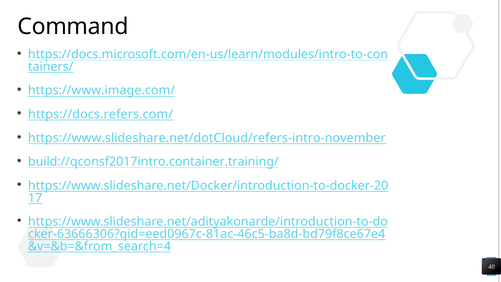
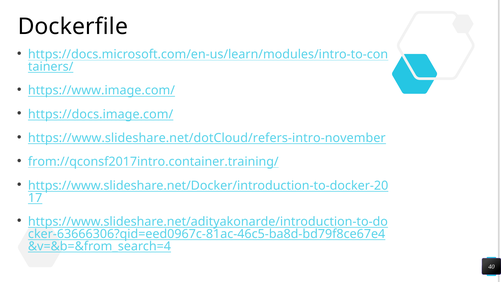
Command: Command -> Dockerfile (73, 26)
https://docs.refers.com/: https://docs.refers.com/ -> https://docs.image.com/ (101, 114)
build://qconsf2017intro.container.training/: build://qconsf2017intro.container.training/ -> from://qconsf2017intro.container.training/ (153, 162)
